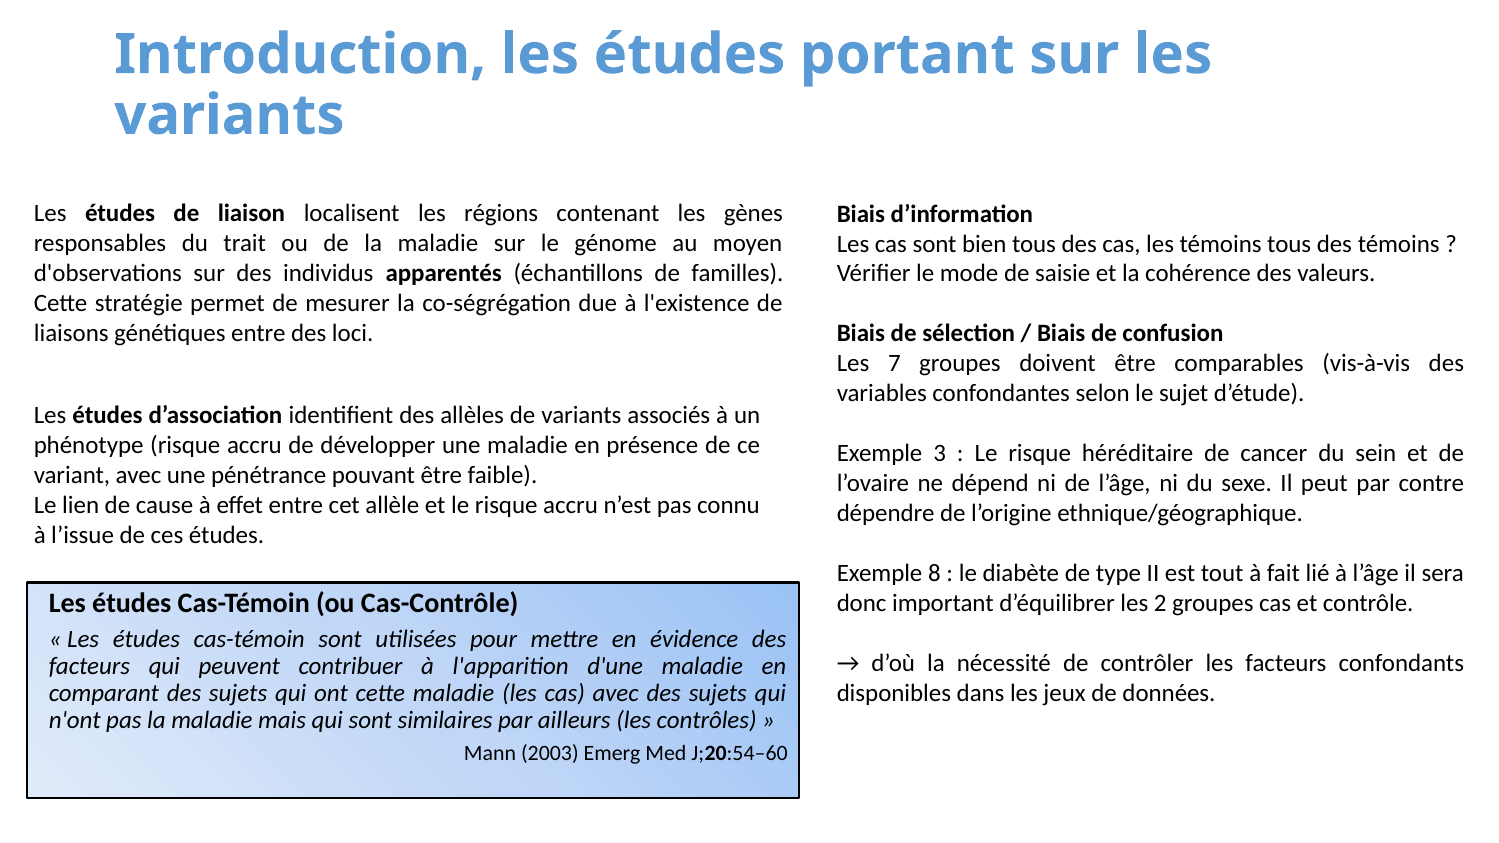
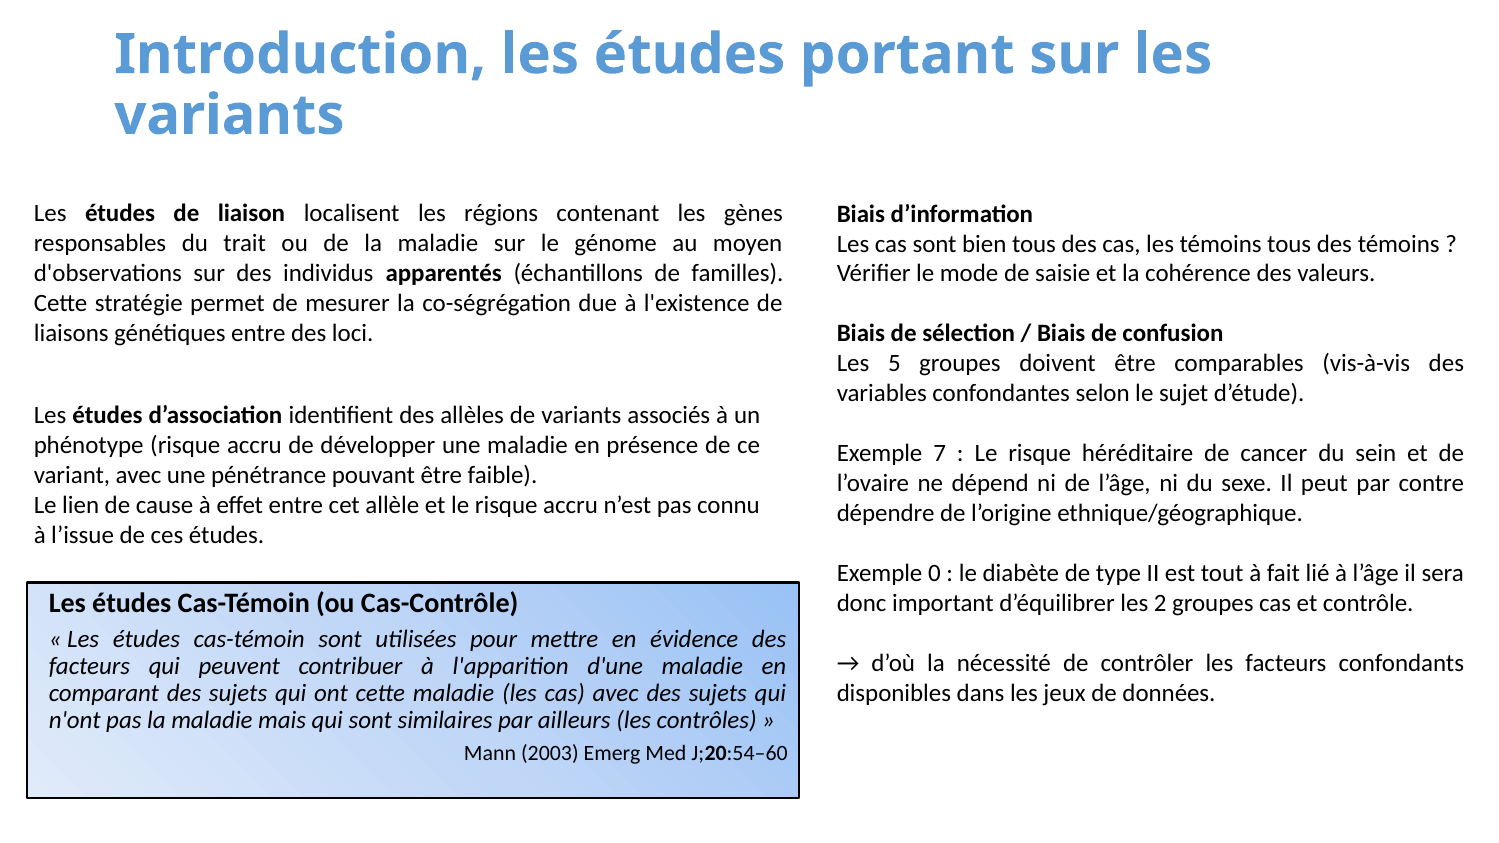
7: 7 -> 5 (894, 364)
3: 3 -> 7 (940, 454)
8: 8 -> 0 (935, 573)
